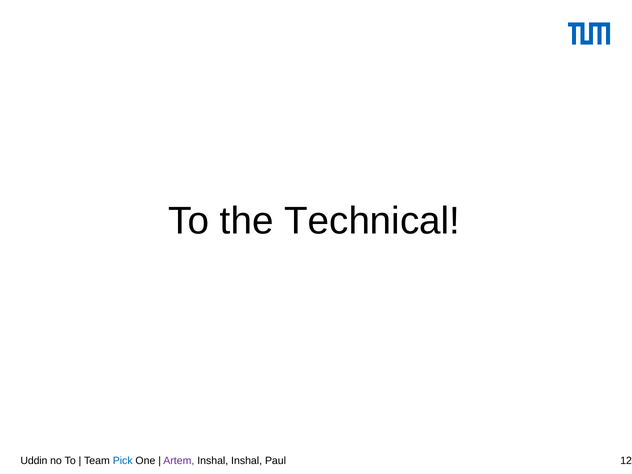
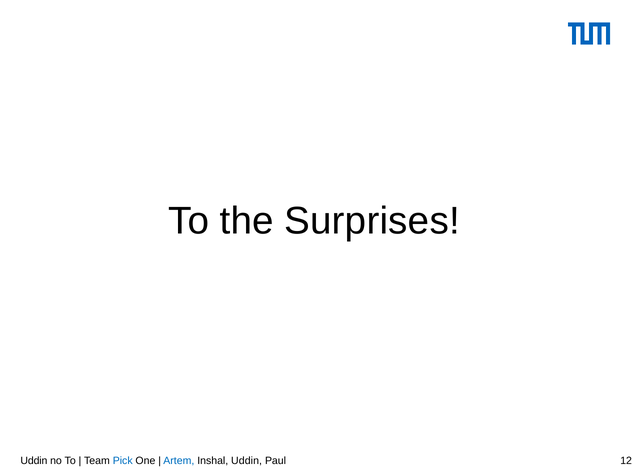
Technical: Technical -> Surprises (372, 221)
Artem colour: purple -> blue (179, 461)
Inshal Inshal: Inshal -> Uddin (247, 461)
